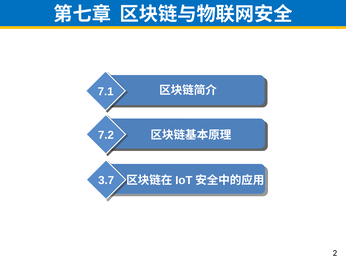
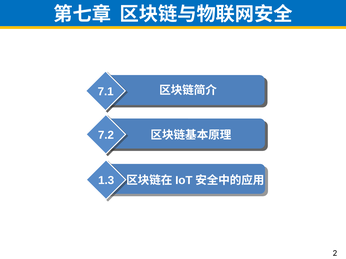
3.7: 3.7 -> 1.3 (106, 181)
